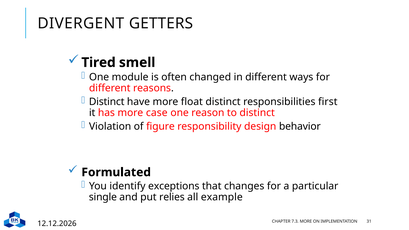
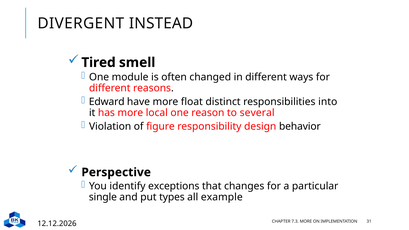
GETTERS: GETTERS -> INSTEAD (161, 23)
Distinct: Distinct -> Edward (107, 102)
first: first -> into (328, 102)
case: case -> local (157, 113)
to distinct: distinct -> several (257, 113)
Formulated: Formulated -> Perspective (116, 172)
relies: relies -> types (172, 197)
